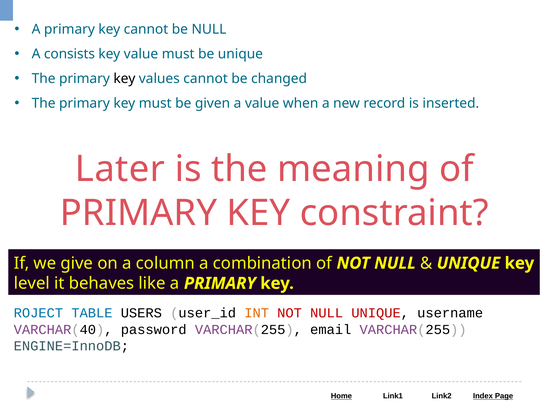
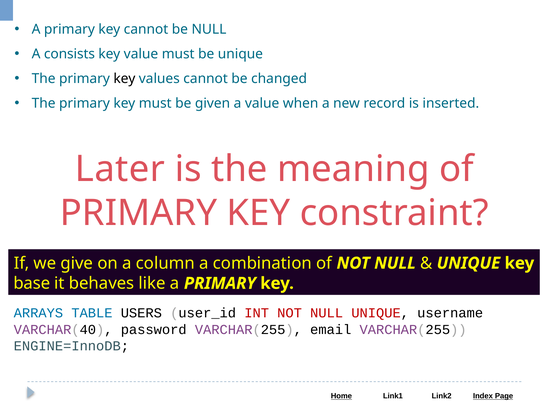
level: level -> base (32, 283)
ROJECT: ROJECT -> ARRAYS (38, 313)
INT colour: orange -> red (257, 313)
